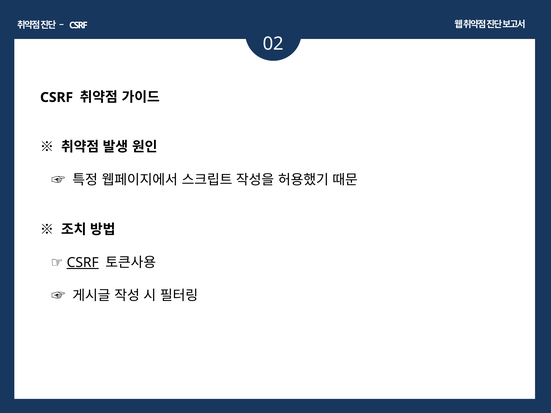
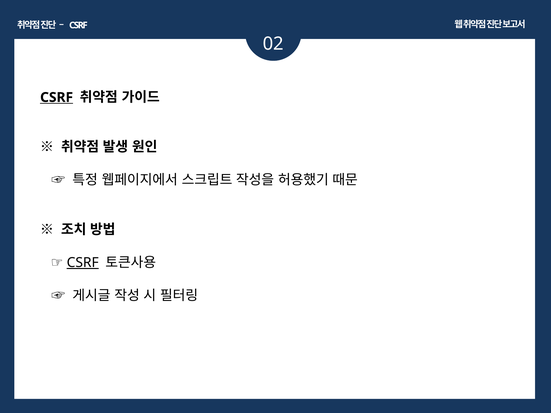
CSRF underline: none -> present (57, 97)
